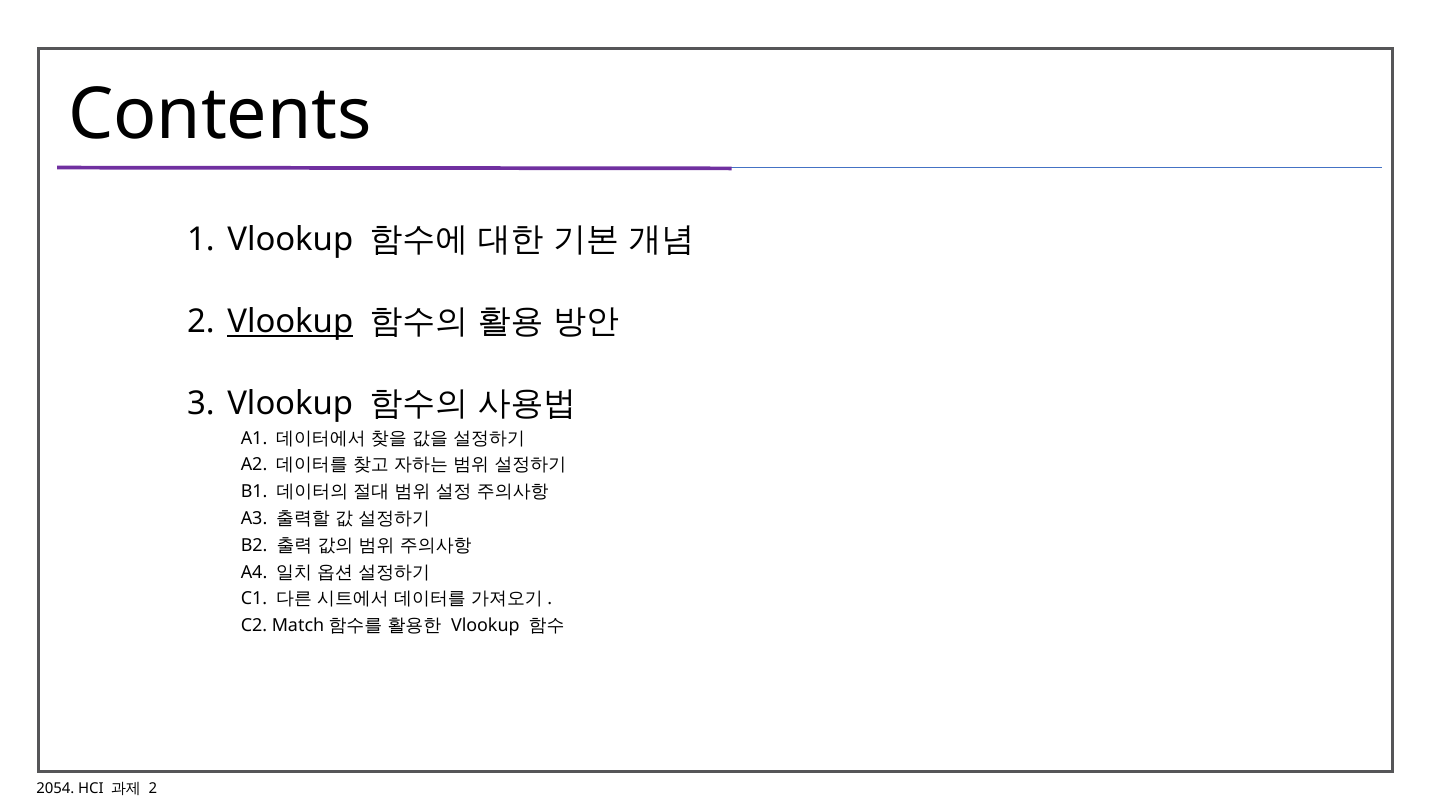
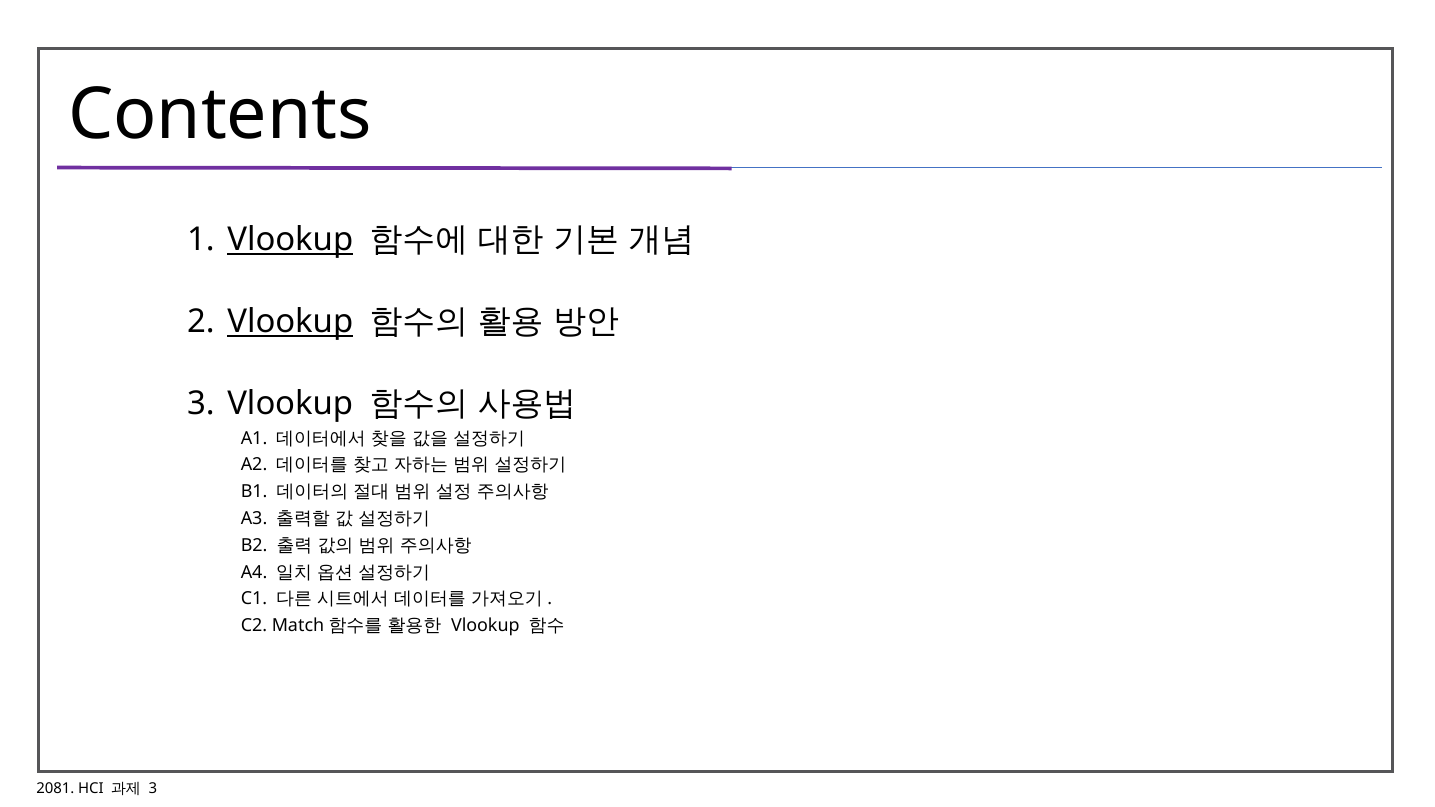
Vlookup underline: none -> present (290, 240)
2054: 2054 -> 2081 (55, 789)
2: 2 -> 3 (153, 789)
